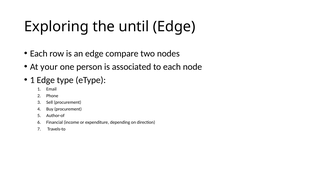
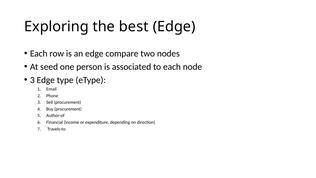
until: until -> best (134, 27)
your: your -> seed (49, 67)
1: 1 -> 3 (32, 80)
